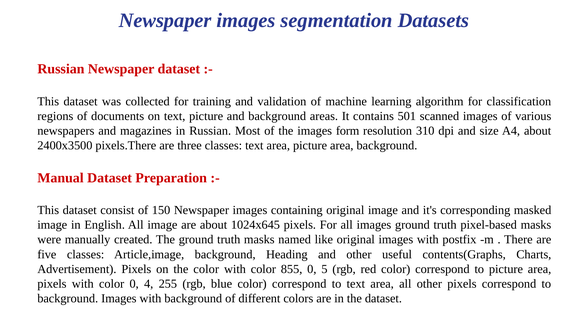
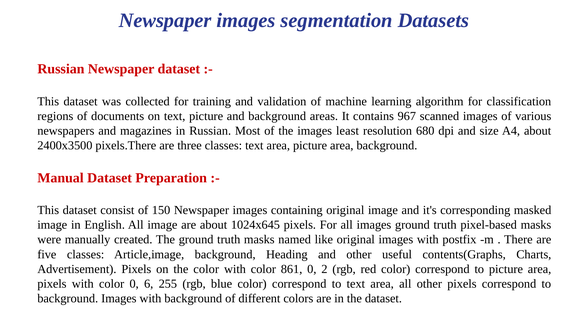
501: 501 -> 967 (407, 116)
form: form -> least (348, 131)
310: 310 -> 680 (425, 131)
855: 855 -> 861 (292, 269)
5: 5 -> 2 (324, 269)
4: 4 -> 6 (149, 284)
